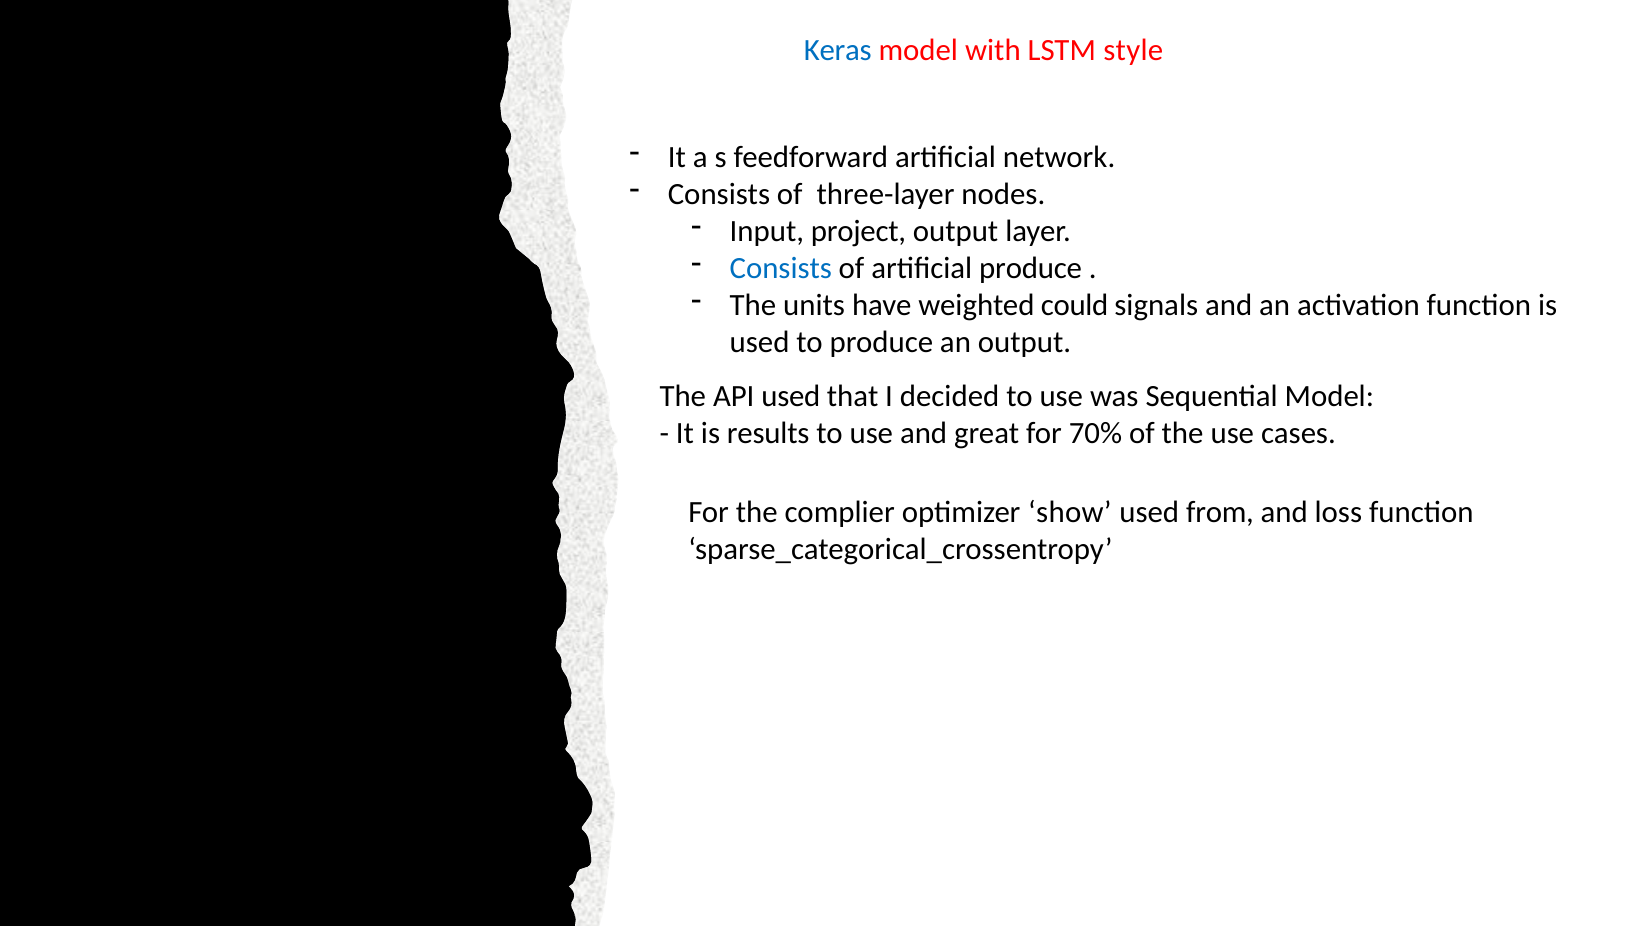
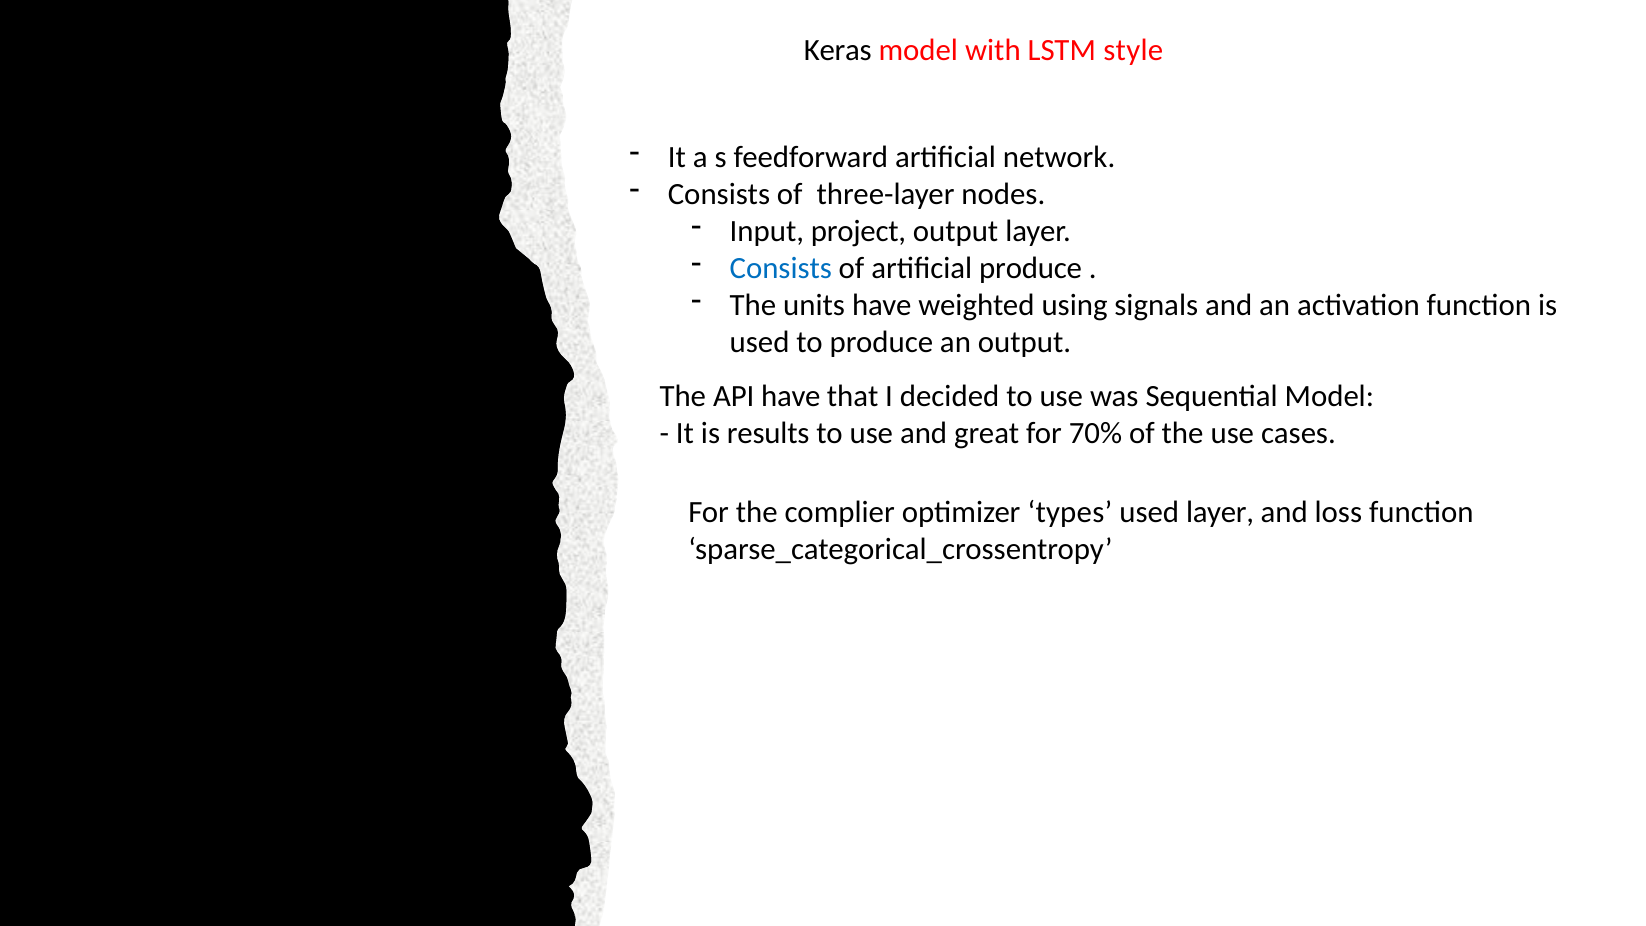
Keras colour: blue -> black (838, 51)
could: could -> using (1075, 305)
API used: used -> have (791, 396)
show: show -> types (1070, 513)
used from: from -> layer (1220, 513)
